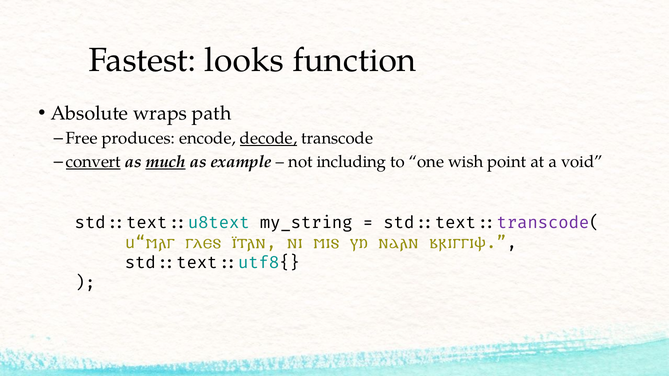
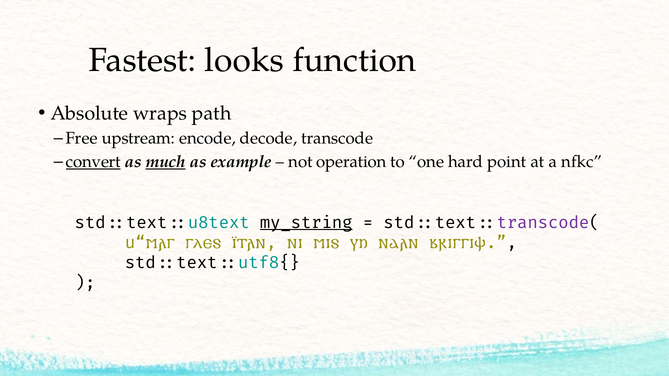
produces: produces -> upstream (138, 138)
decode underline: present -> none (269, 138)
including: including -> operation (351, 162)
wish: wish -> hard (466, 162)
void: void -> nfkc (582, 162)
my_string underline: none -> present (306, 223)
